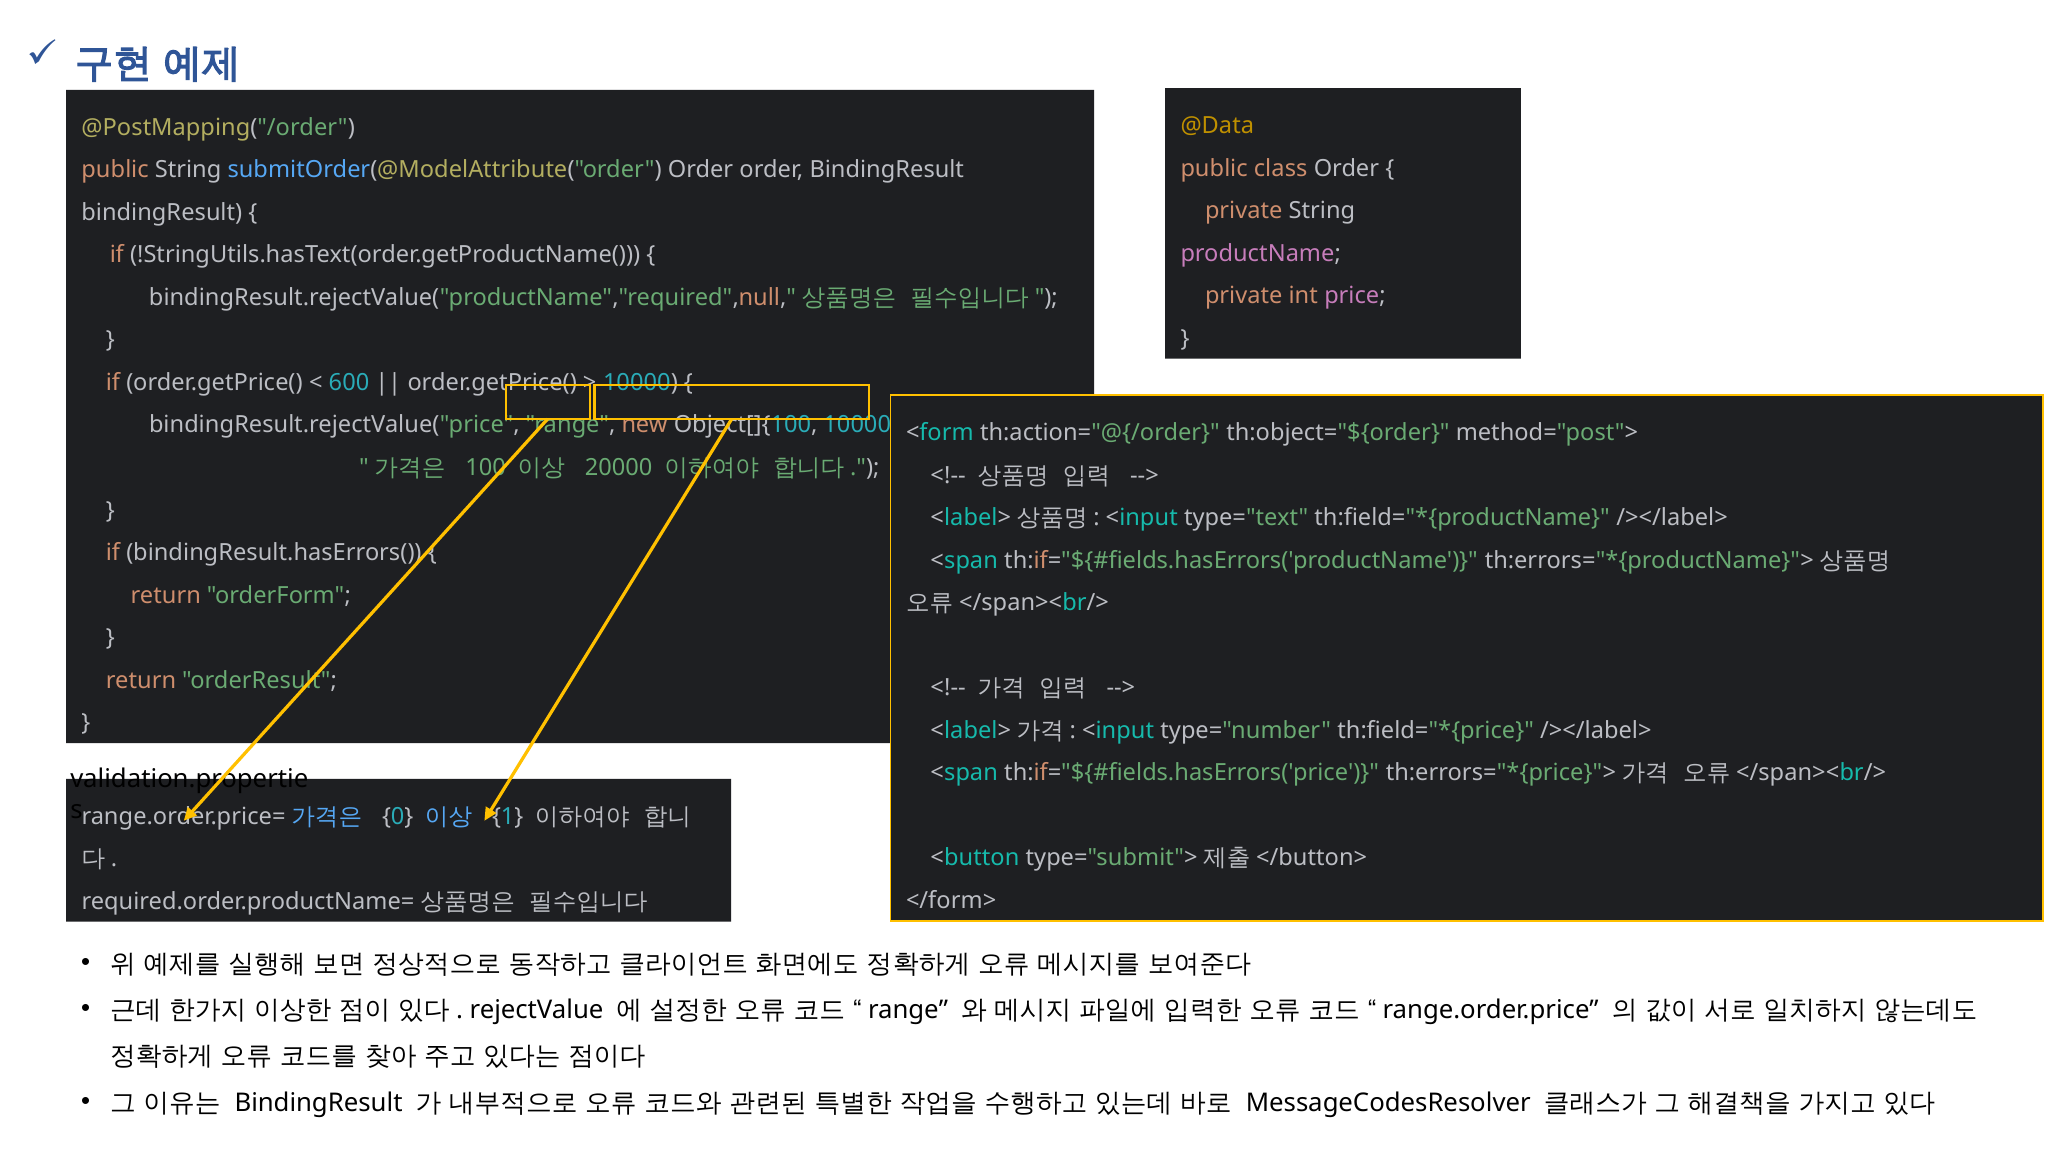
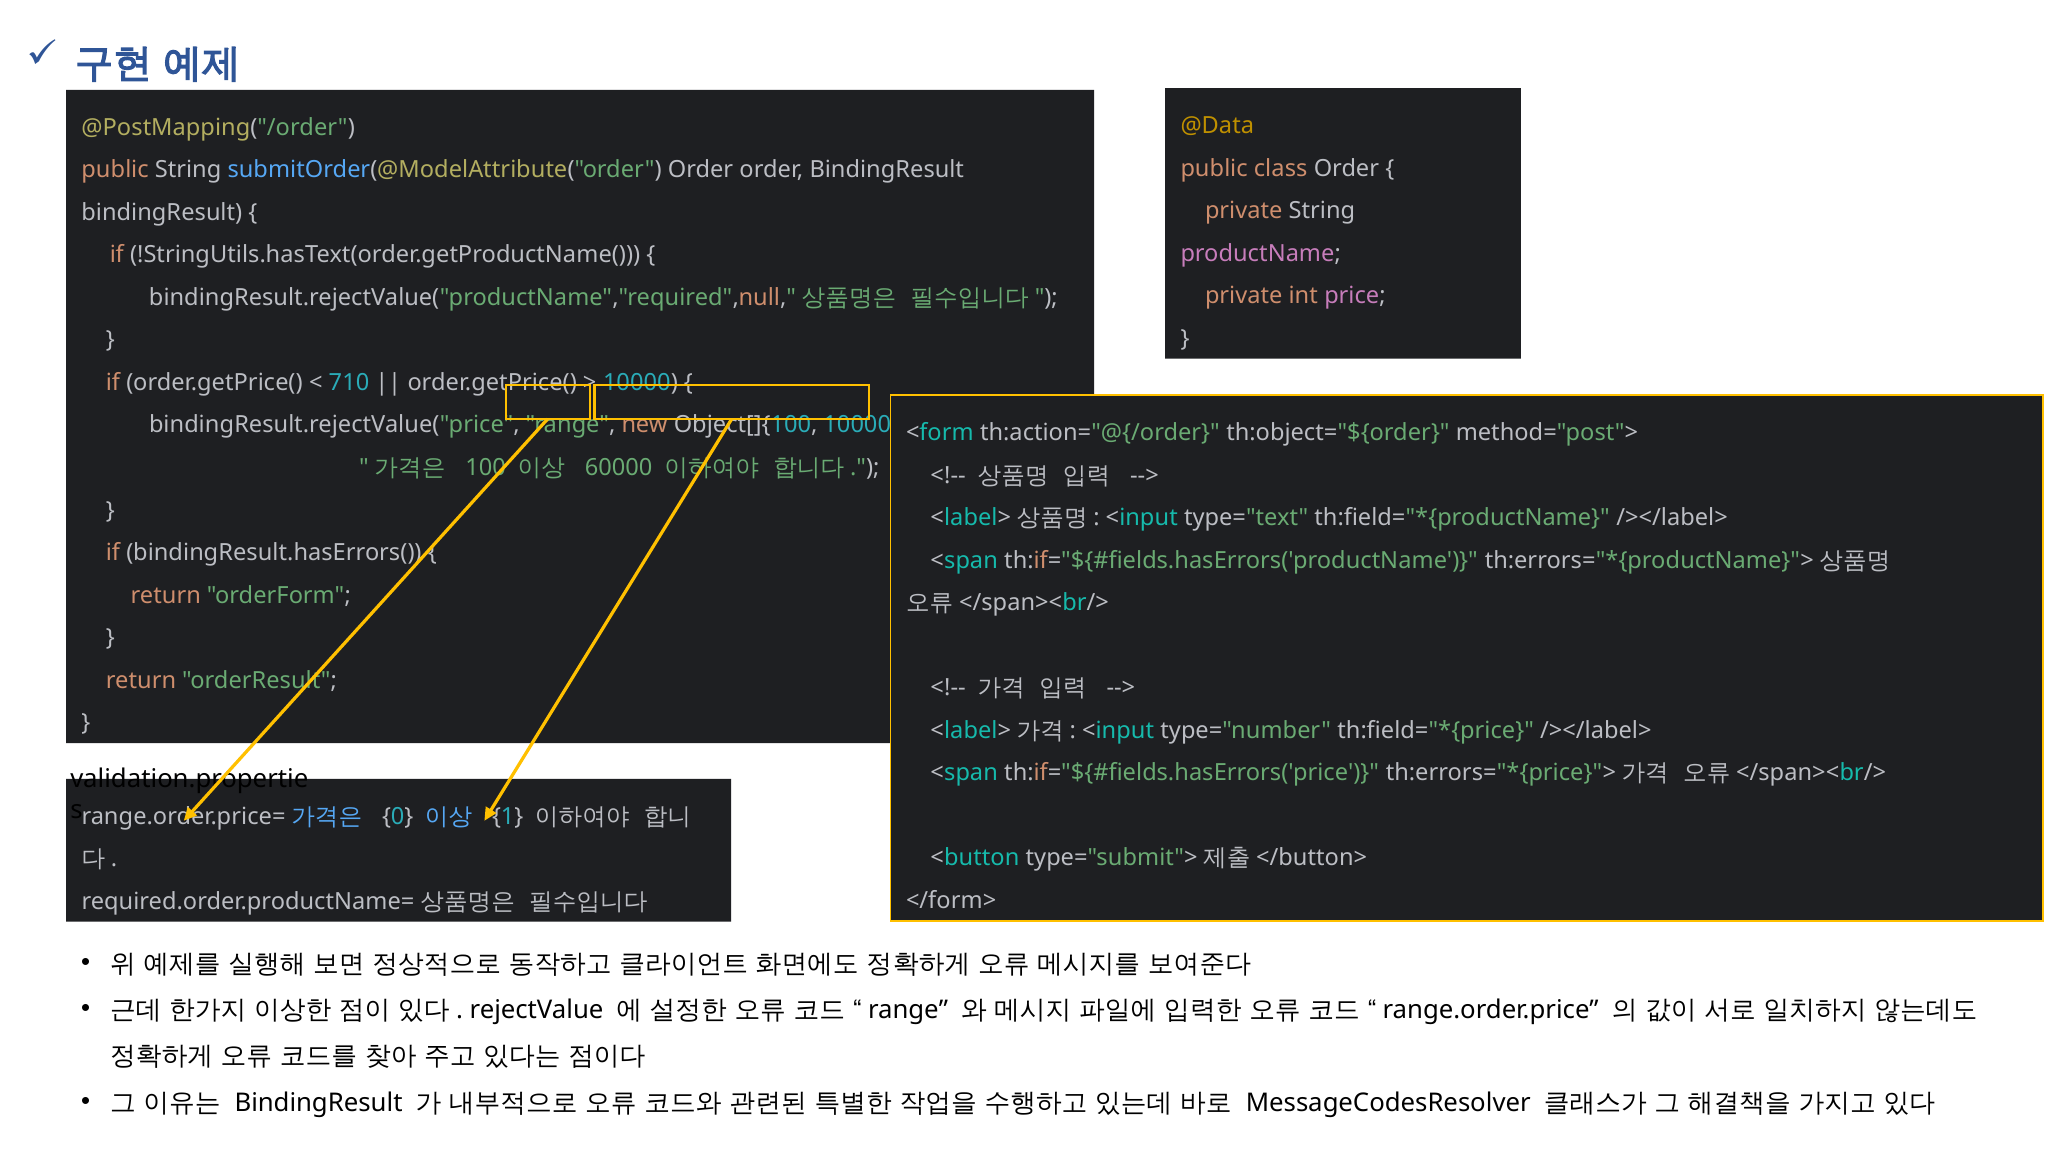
600: 600 -> 710 (349, 383)
20000: 20000 -> 60000 (619, 468)
